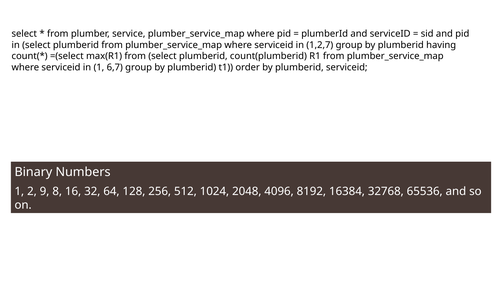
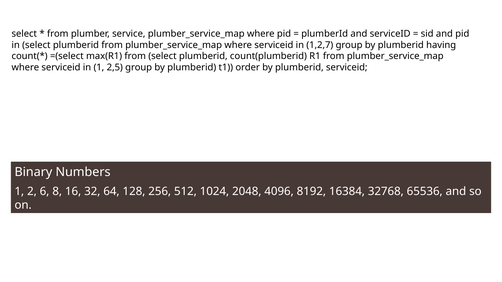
6,7: 6,7 -> 2,5 (115, 68)
9: 9 -> 6 (45, 192)
